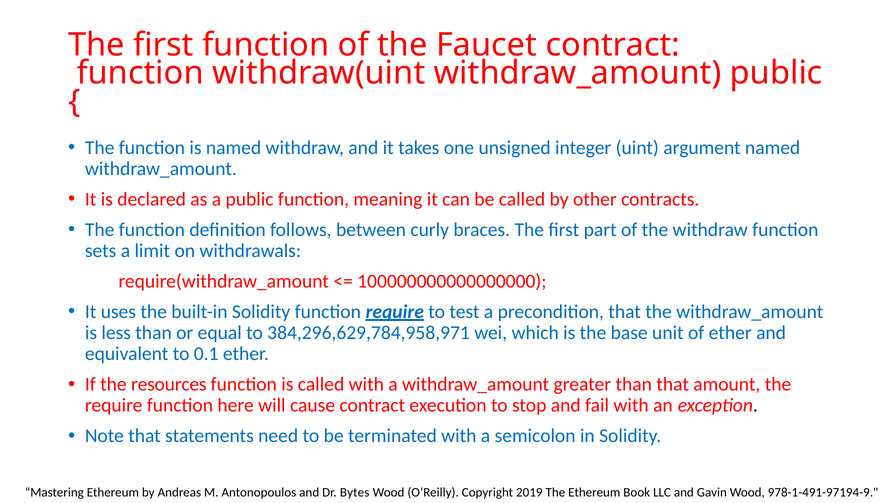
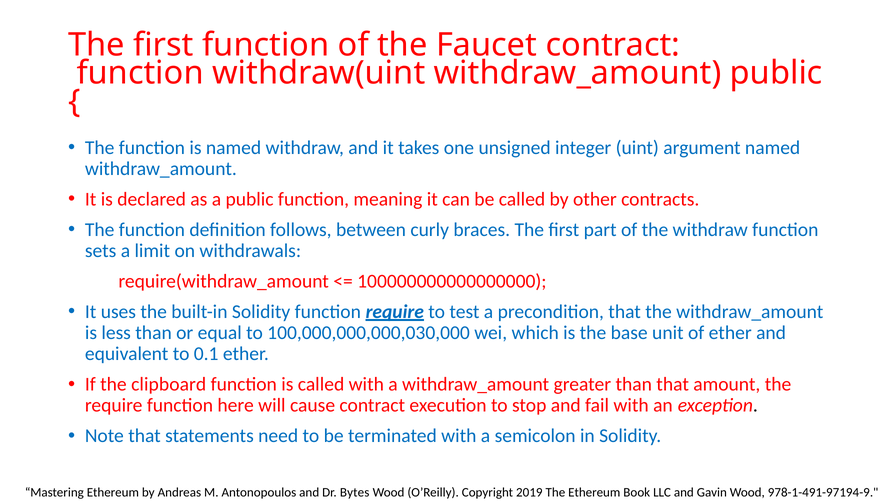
384,296,629,784,958,971: 384,296,629,784,958,971 -> 100,000,000,000,030,000 (369, 333)
resources: resources -> clipboard (169, 384)
